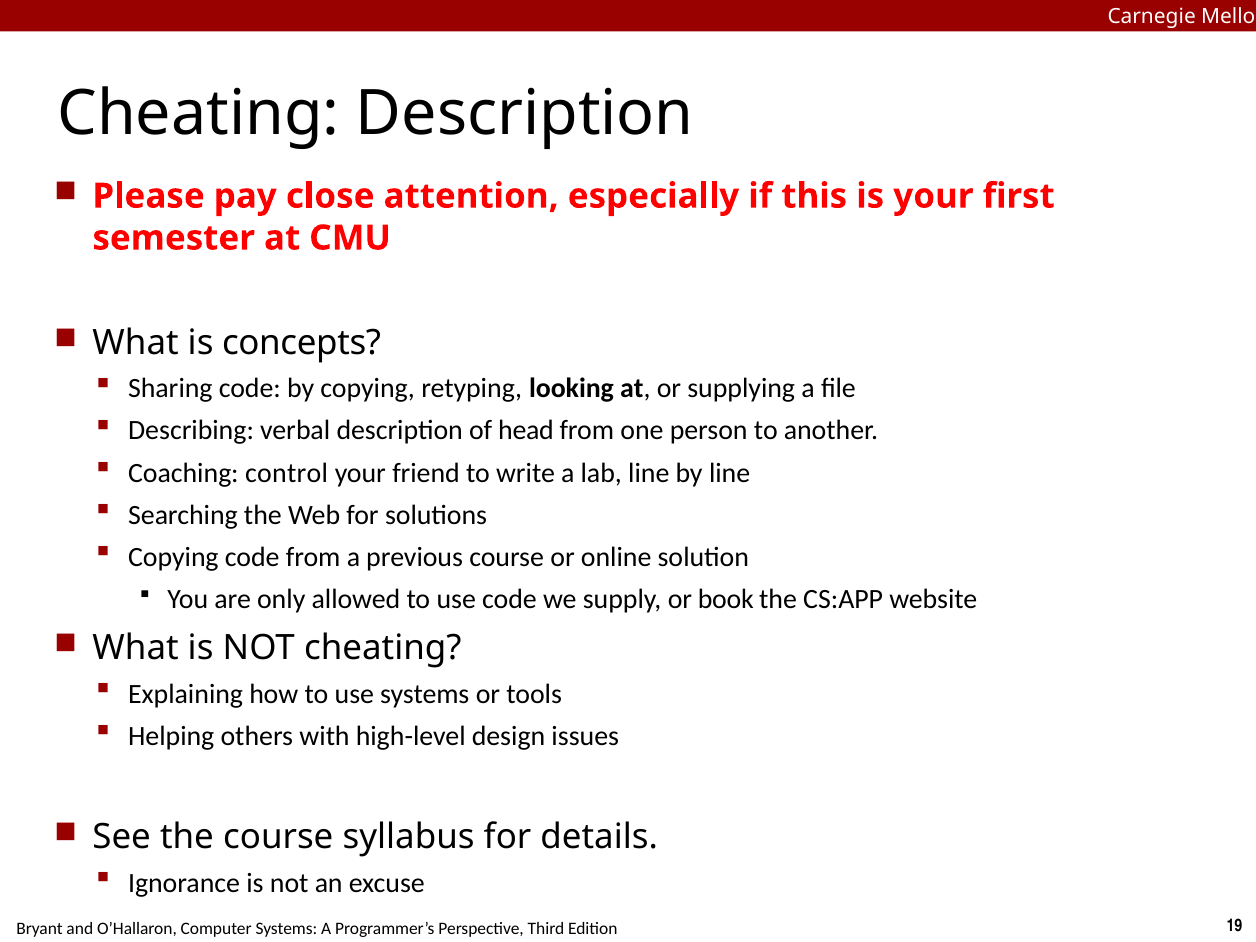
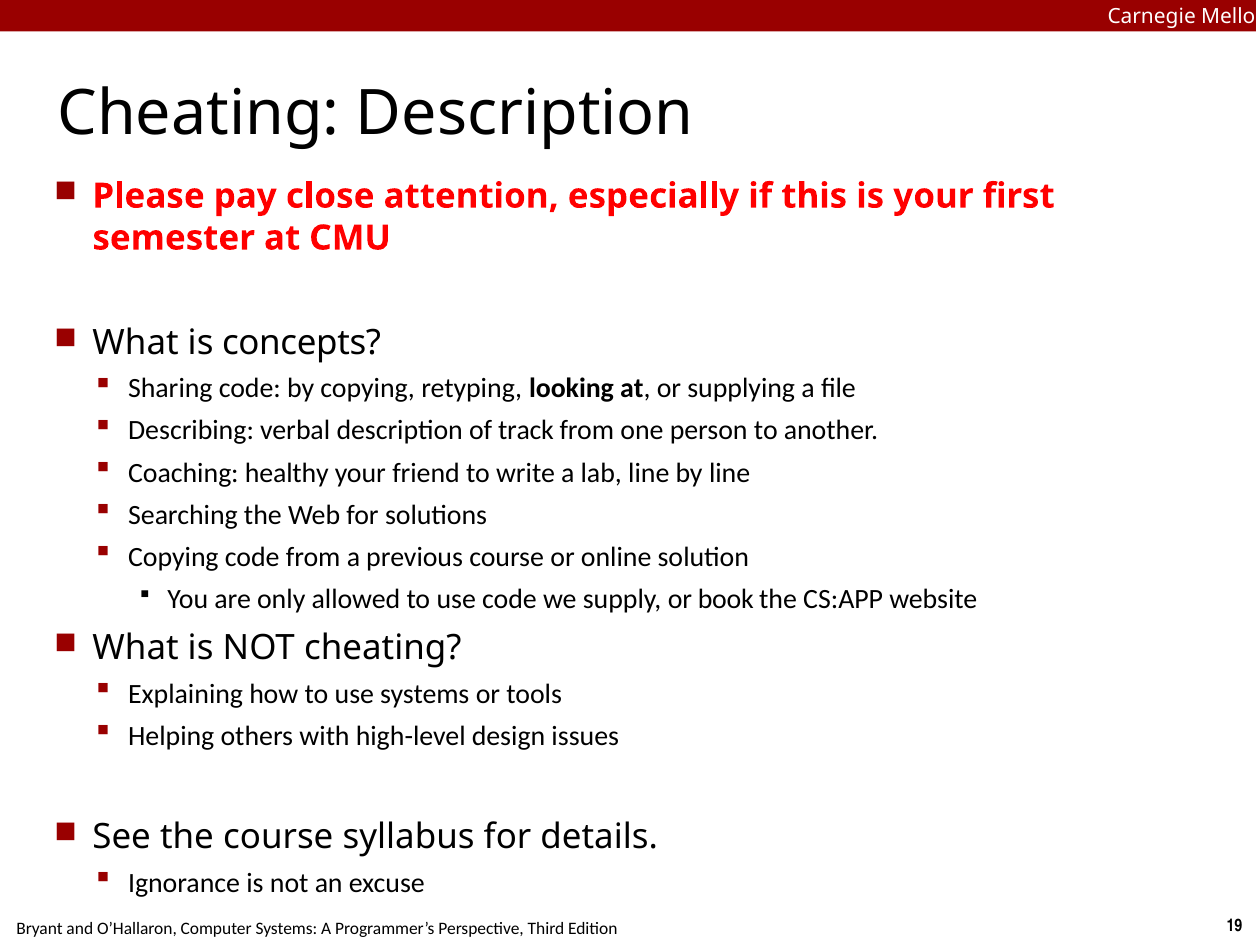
head: head -> track (526, 431)
control: control -> healthy (287, 473)
